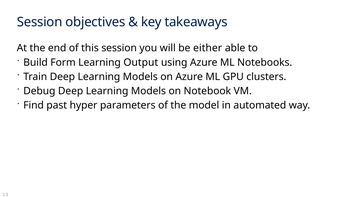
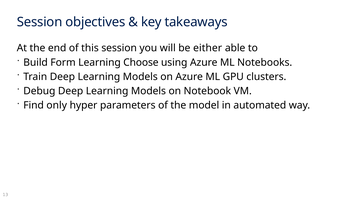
Output: Output -> Choose (141, 62)
past: past -> only (57, 105)
